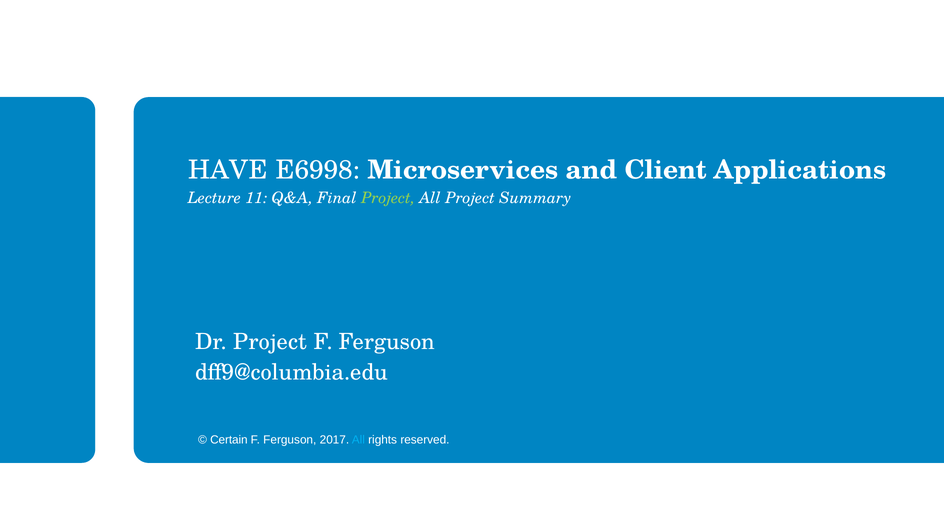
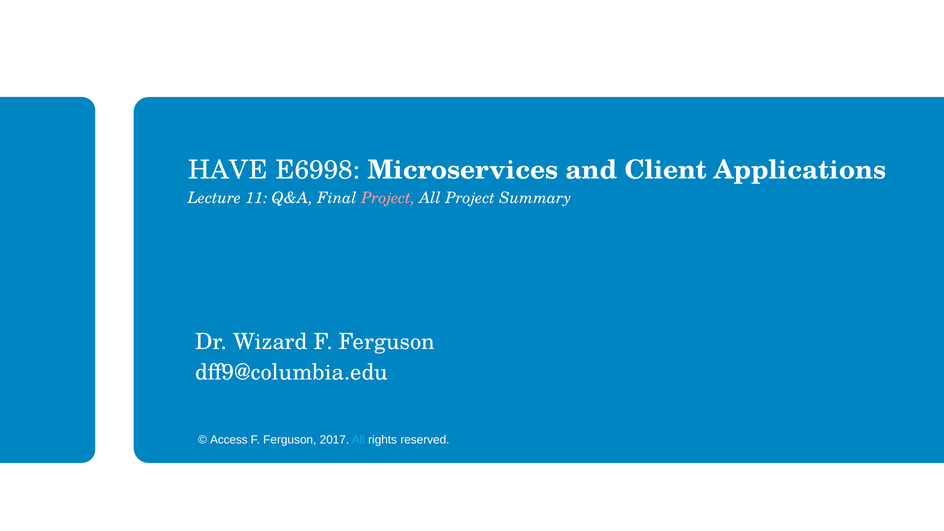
Project colour: light green -> pink (388, 198)
Dr Project: Project -> Wizard (270, 342)
Certain: Certain -> Access (229, 440)
